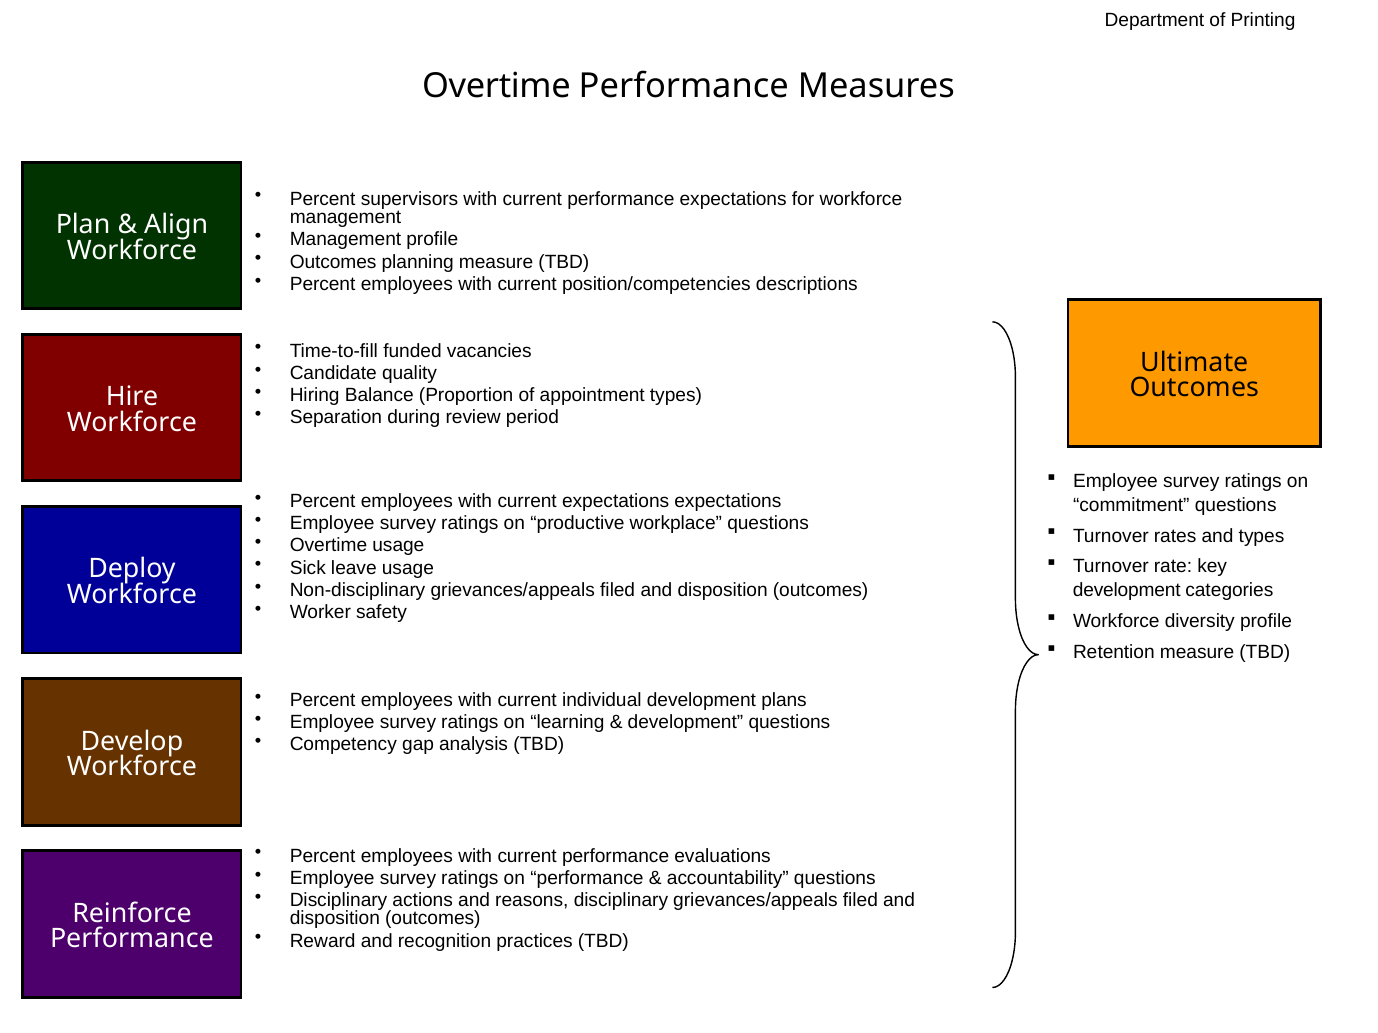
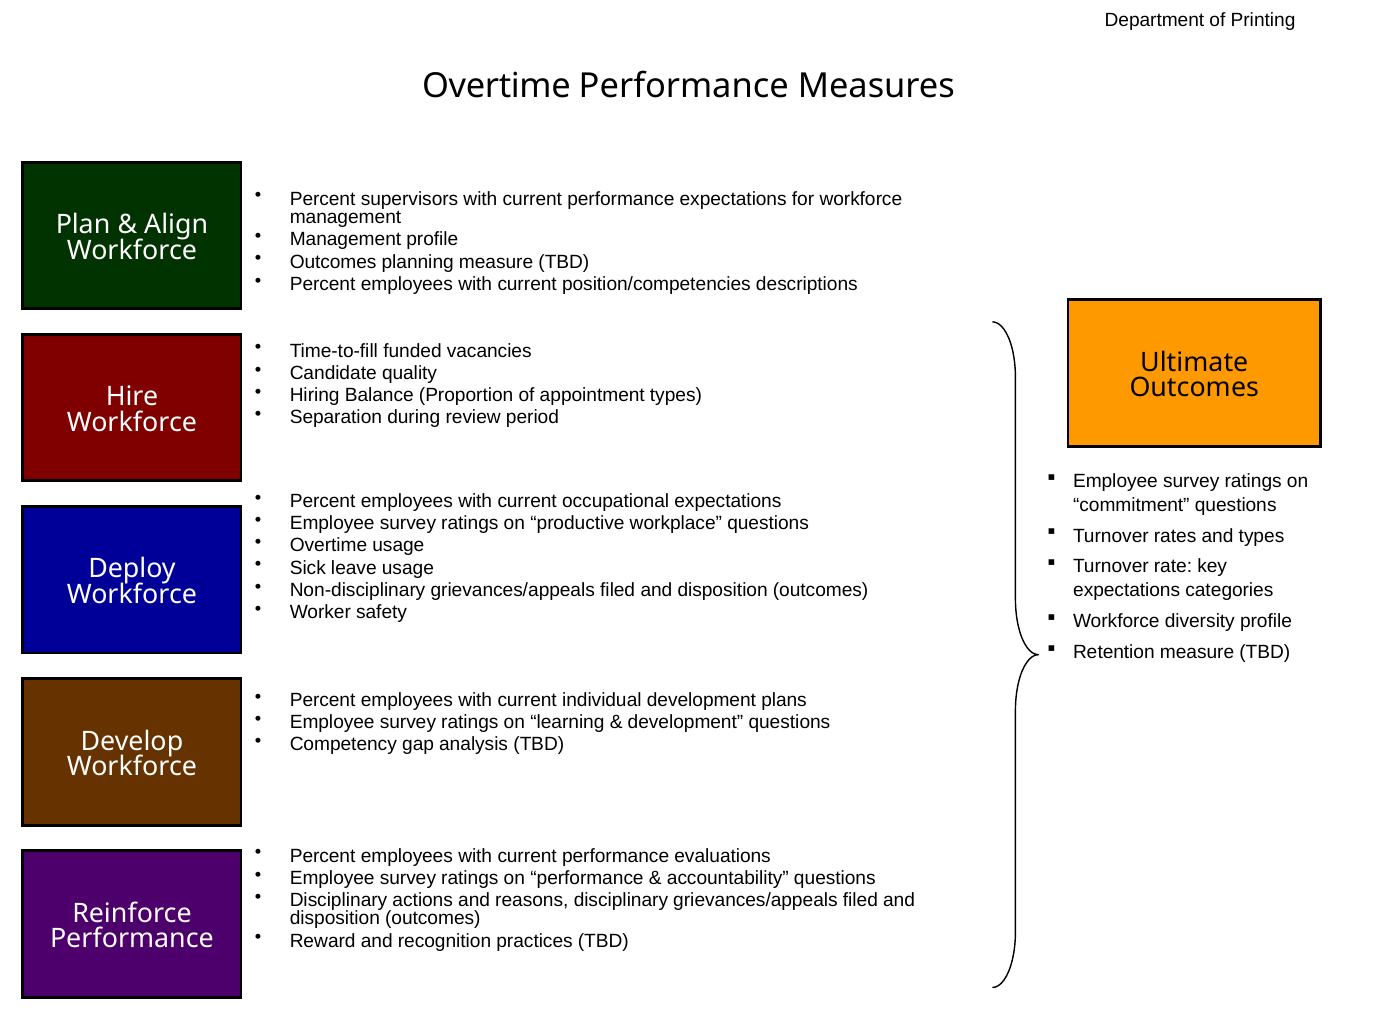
current expectations: expectations -> occupational (616, 501)
development: development -> expectations (1127, 591)
